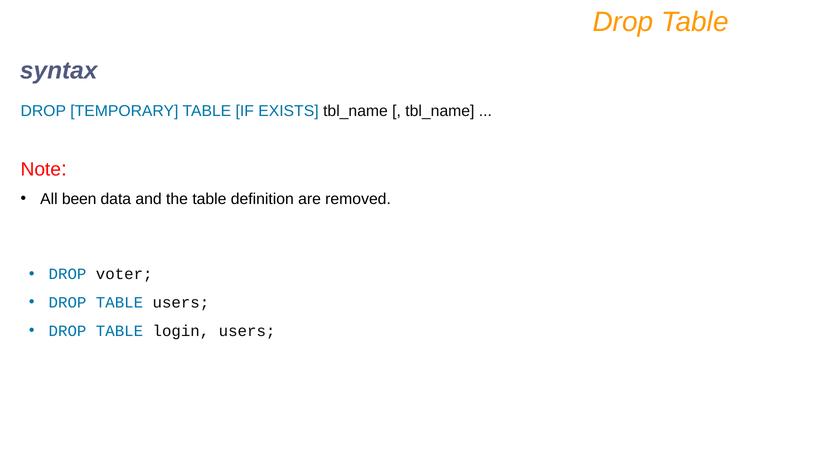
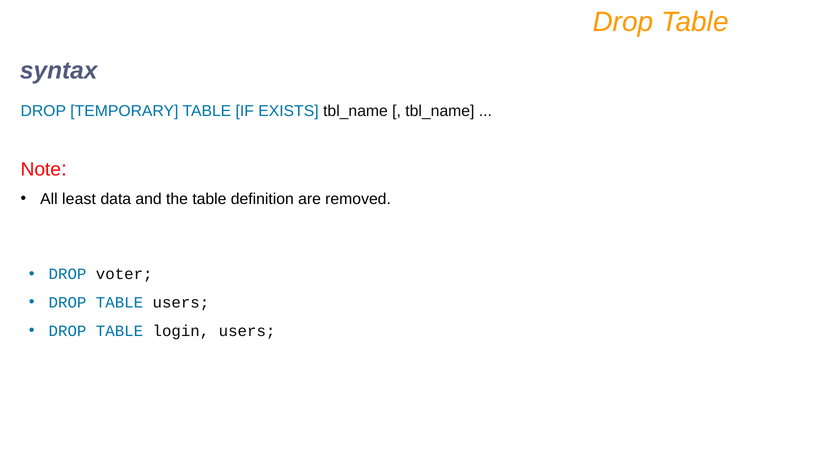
been: been -> least (79, 199)
